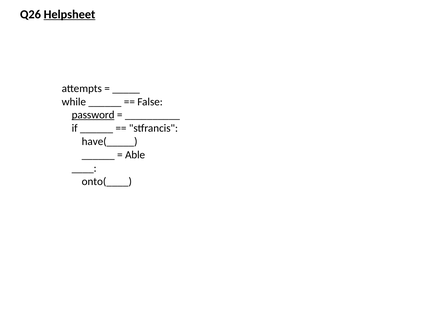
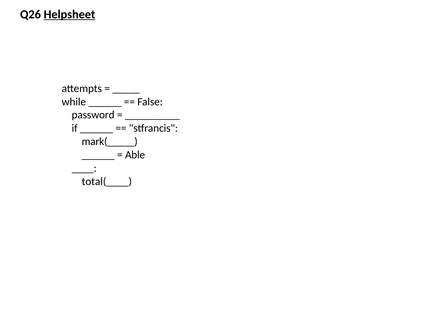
password underline: present -> none (93, 115)
have(_____: have(_____ -> mark(_____ (110, 141)
onto(____: onto(____ -> total(____ (107, 181)
